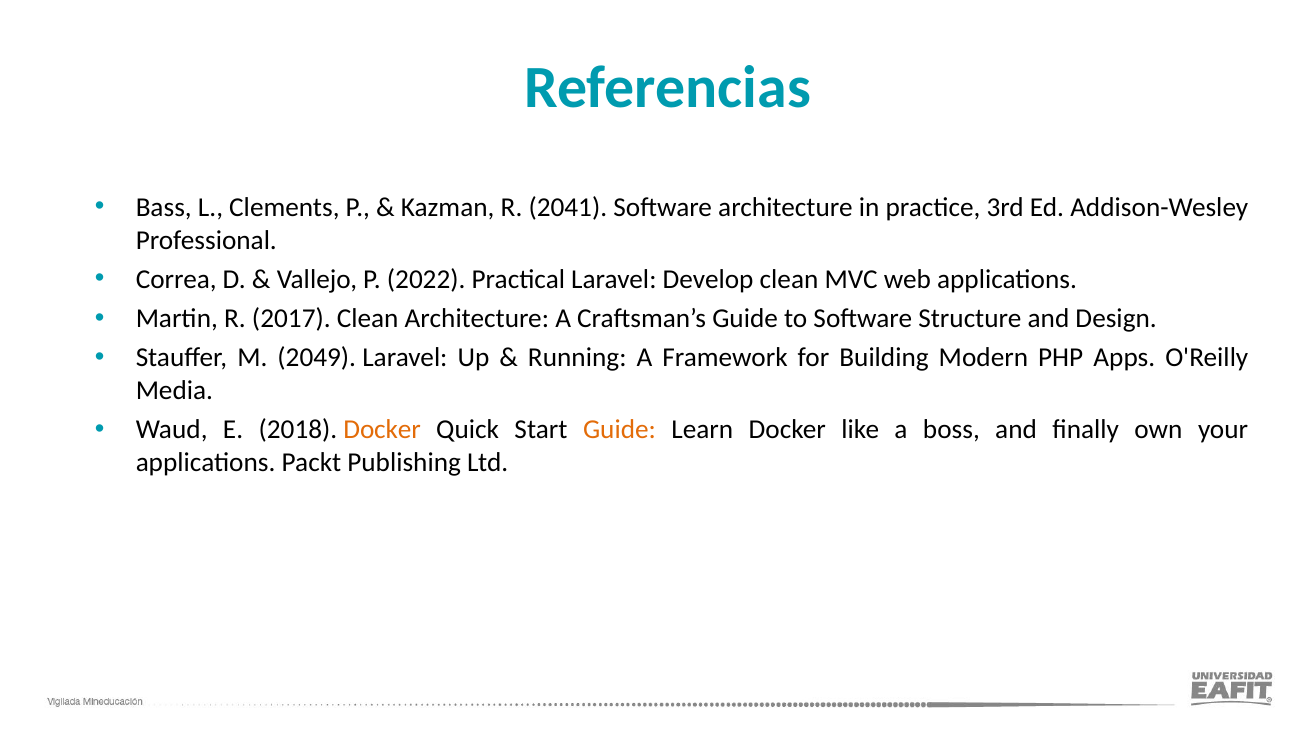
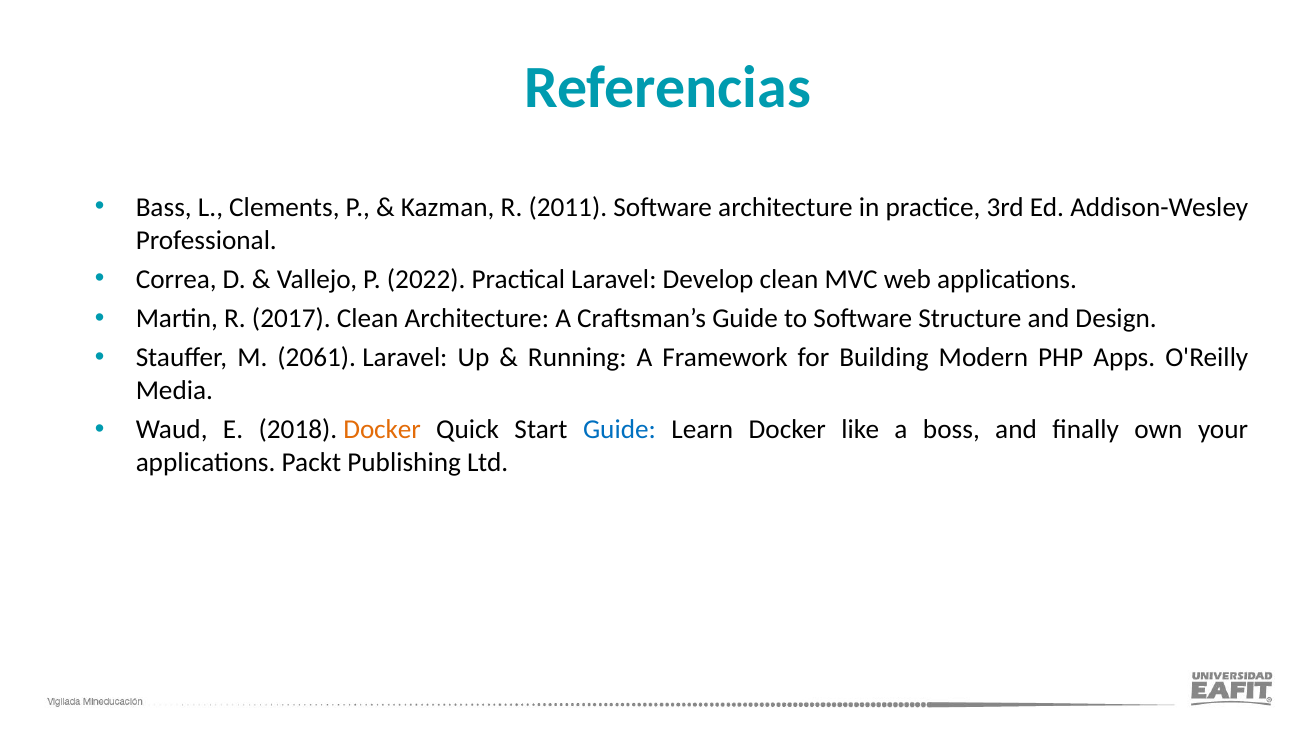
2041: 2041 -> 2011 (568, 208)
2049: 2049 -> 2061 (317, 358)
Guide colour: orange -> blue (619, 430)
